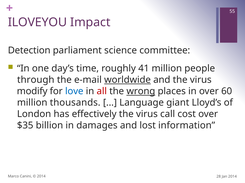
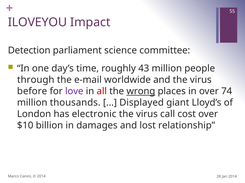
41: 41 -> 43 (144, 69)
worldwide underline: present -> none (127, 80)
modify: modify -> before (32, 92)
love colour: blue -> purple (74, 92)
60: 60 -> 74 (227, 92)
Language: Language -> Displayed (142, 103)
effectively: effectively -> electronic (94, 114)
$35: $35 -> $10 (25, 126)
information: information -> relationship (187, 126)
